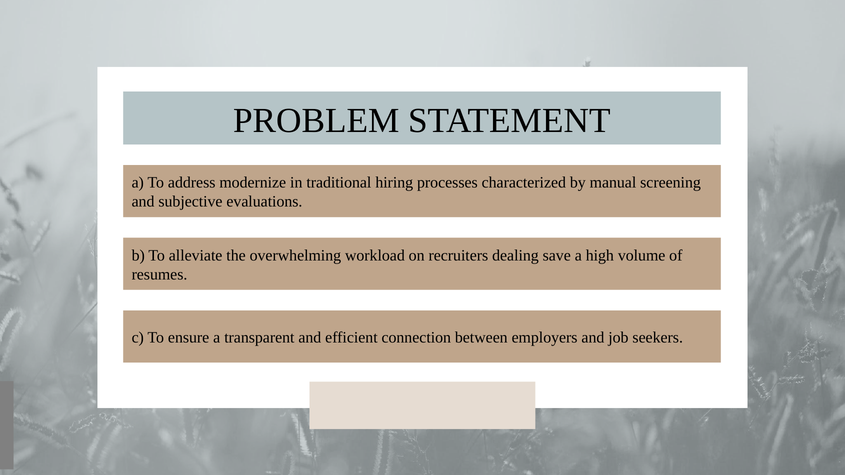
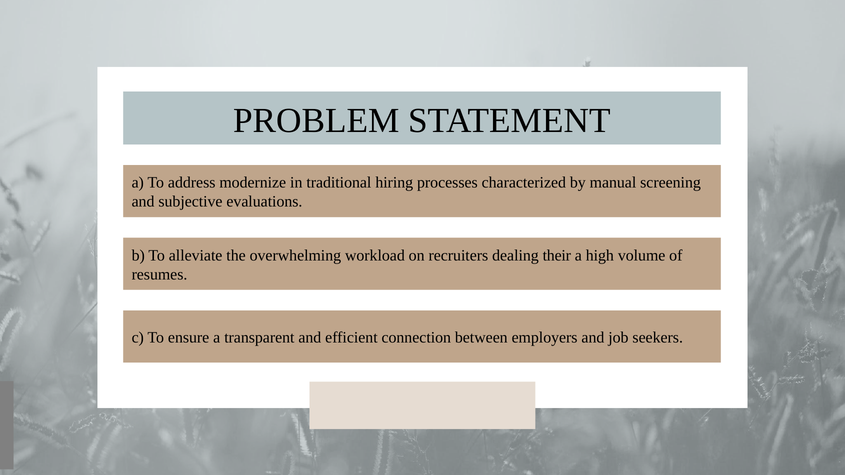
save: save -> their (557, 256)
